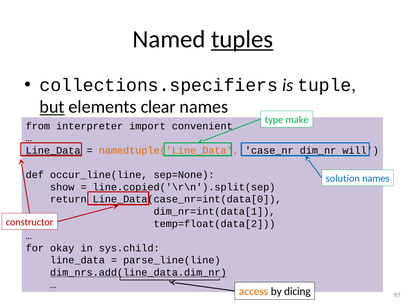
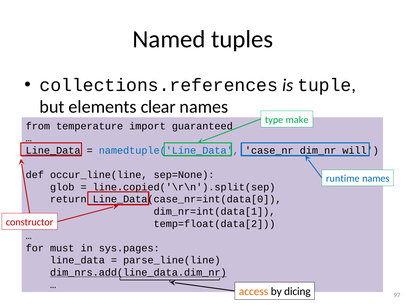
tuples underline: present -> none (242, 39)
collections.specifiers: collections.specifiers -> collections.references (159, 85)
but underline: present -> none (52, 107)
interpreter: interpreter -> temperature (90, 126)
convenient: convenient -> guaranteed (202, 126)
namedtuple('Line_Data colour: orange -> blue (169, 150)
solution: solution -> runtime (343, 178)
show: show -> glob (62, 187)
okay: okay -> must (62, 248)
sys.child: sys.child -> sys.pages (129, 248)
